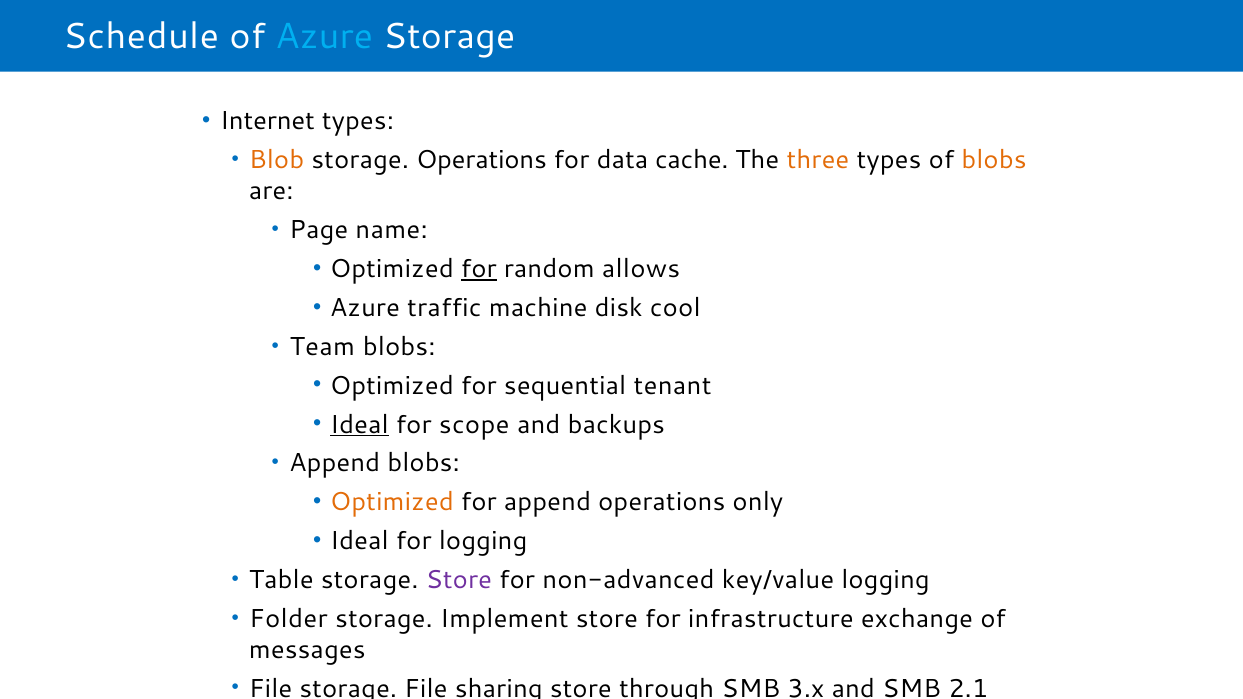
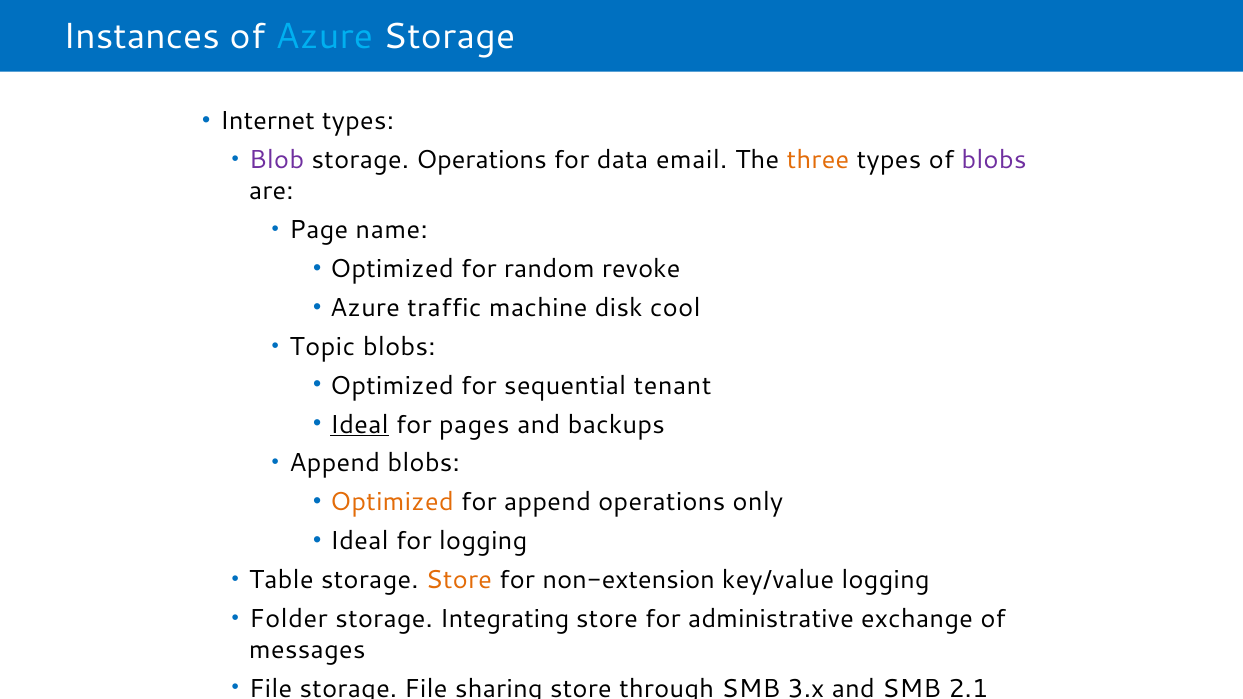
Schedule: Schedule -> Instances (141, 37)
Blob colour: orange -> purple (277, 160)
cache: cache -> email (692, 160)
blobs colour: orange -> purple (994, 160)
for underline: present -> none (479, 269)
allows: allows -> revoke (641, 269)
Team: Team -> Topic (322, 347)
scope: scope -> pages (474, 425)
Store colour: purple -> orange (459, 580)
non-advanced: non-advanced -> non-extension (629, 580)
Implement: Implement -> Integrating (504, 619)
infrastructure: infrastructure -> administrative (771, 619)
